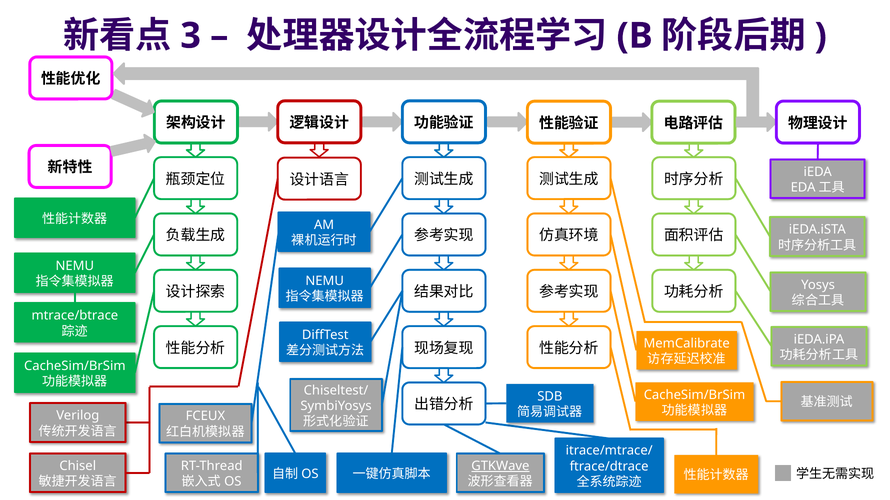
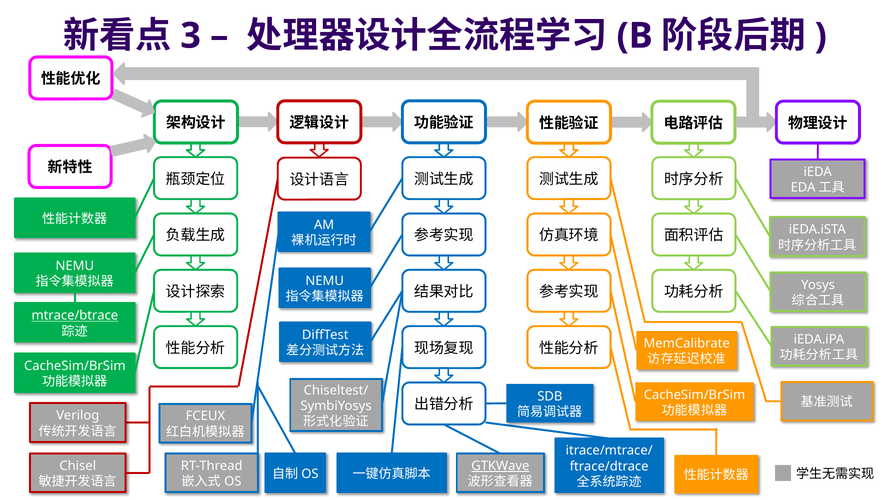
mtrace/btrace underline: none -> present (75, 316)
